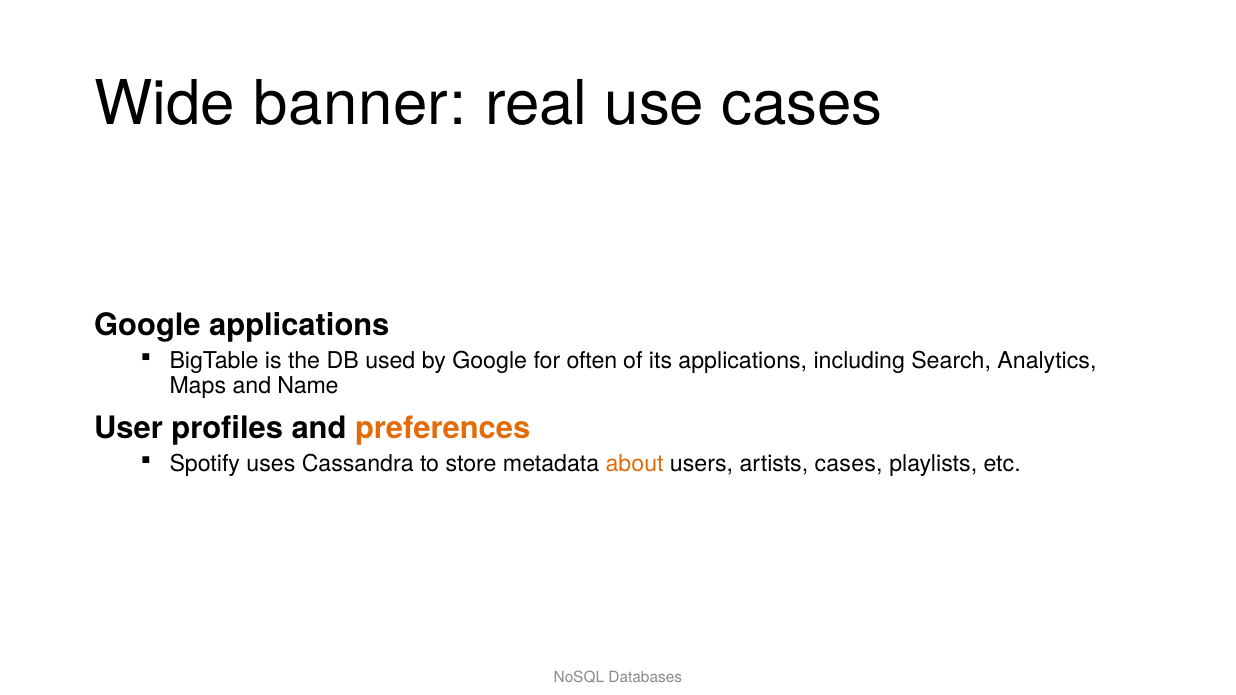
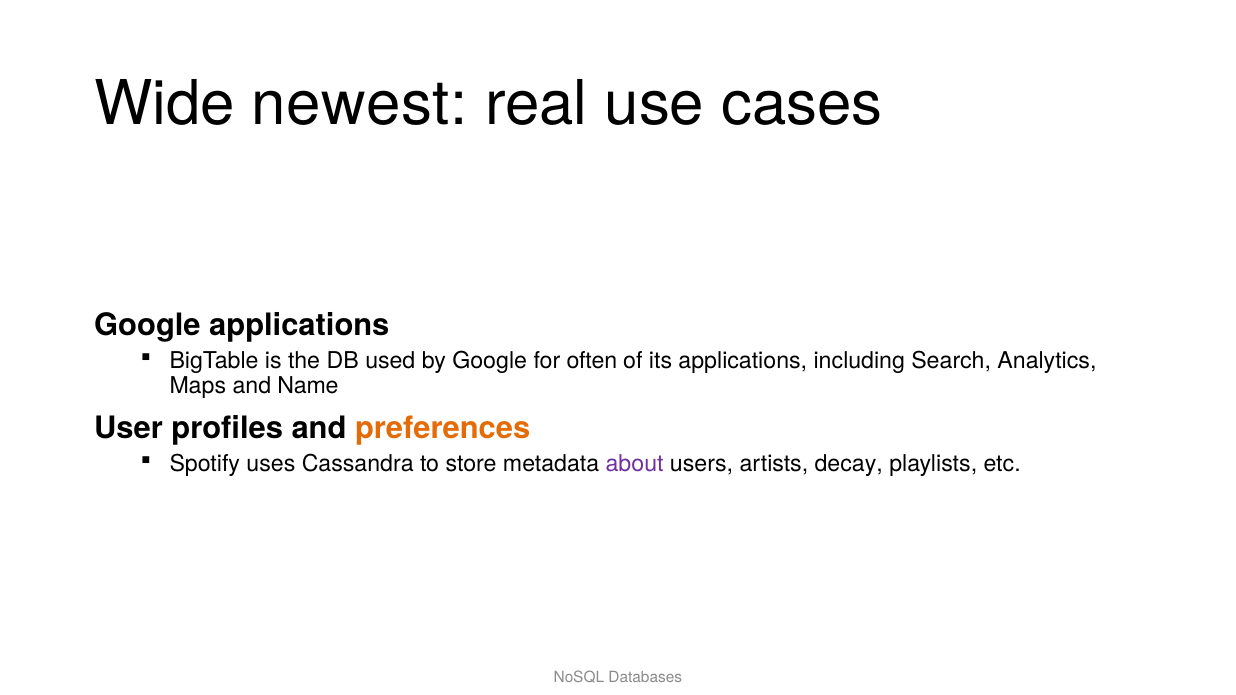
banner: banner -> newest (360, 104)
about colour: orange -> purple (635, 464)
artists cases: cases -> decay (849, 464)
